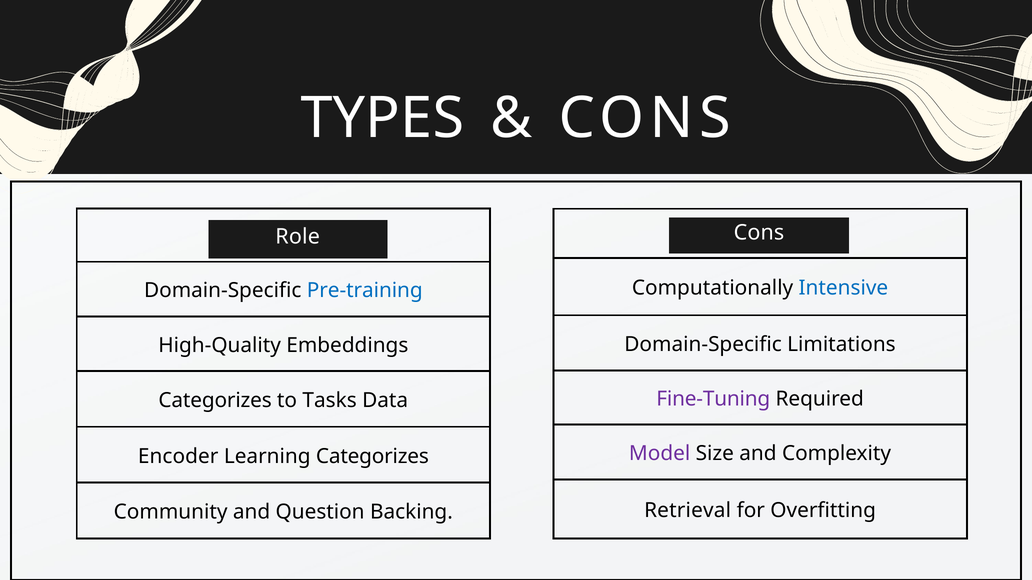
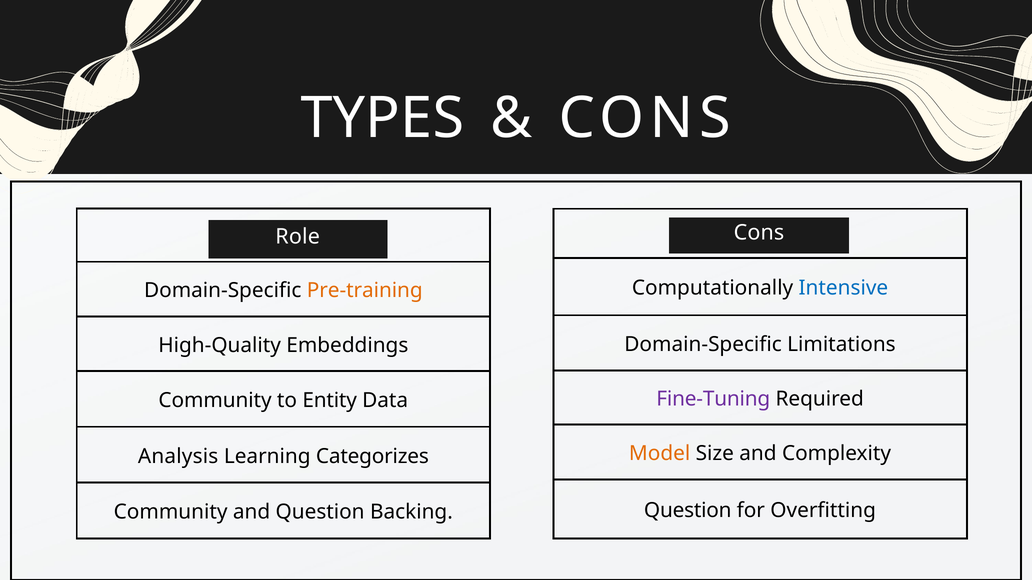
Pre-training colour: blue -> orange (365, 291)
Categorizes: Categorizes -> Community (215, 401)
Tasks: Tasks -> Entity (330, 401)
Model colour: purple -> orange (660, 454)
Encoder: Encoder -> Analysis (178, 457)
Retrieval: Retrieval -> Question (688, 511)
